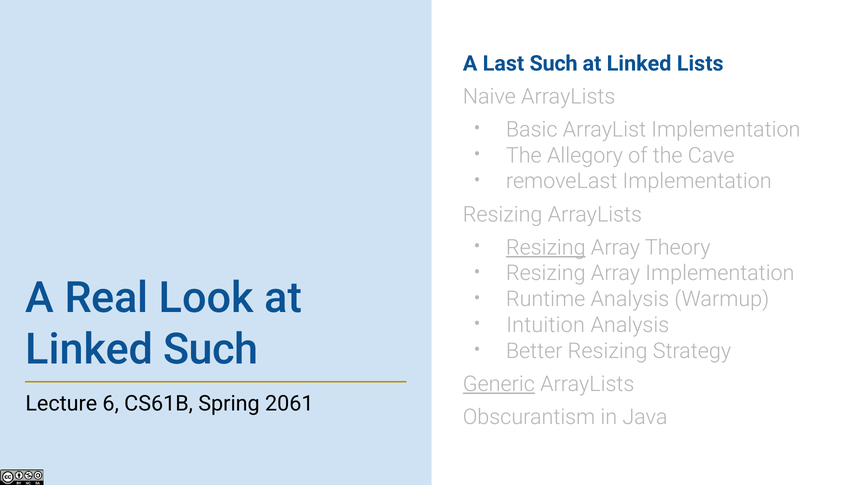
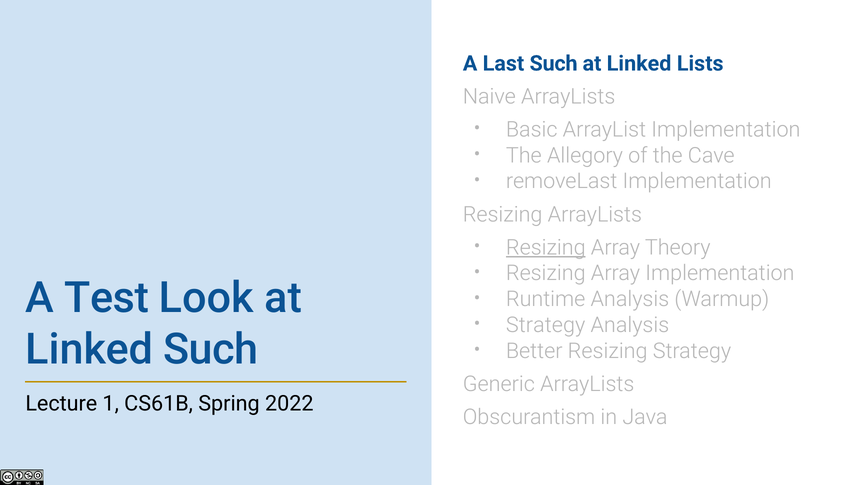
Real: Real -> Test (107, 298)
Intuition: Intuition -> Strategy (546, 325)
Generic underline: present -> none (499, 384)
6: 6 -> 1 (111, 404)
2061: 2061 -> 2022 (289, 404)
